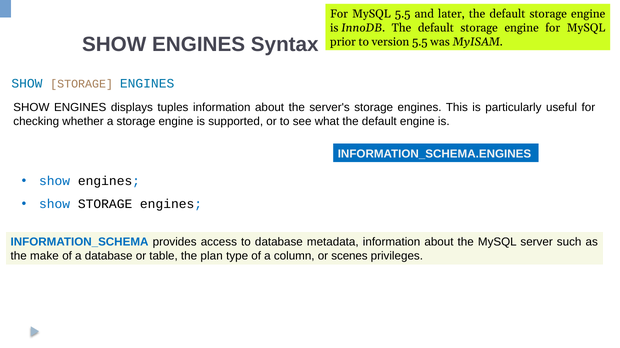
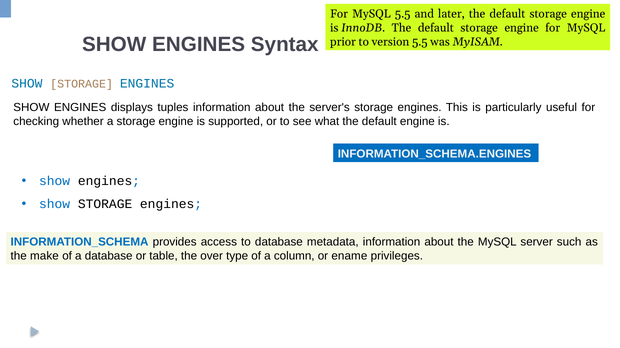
plan: plan -> over (212, 257)
scenes: scenes -> ename (349, 257)
